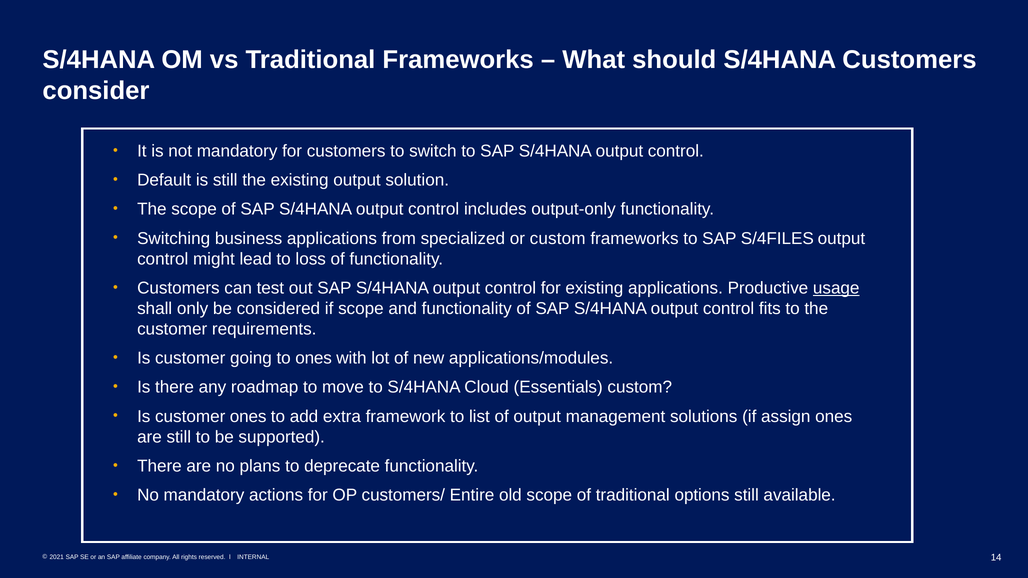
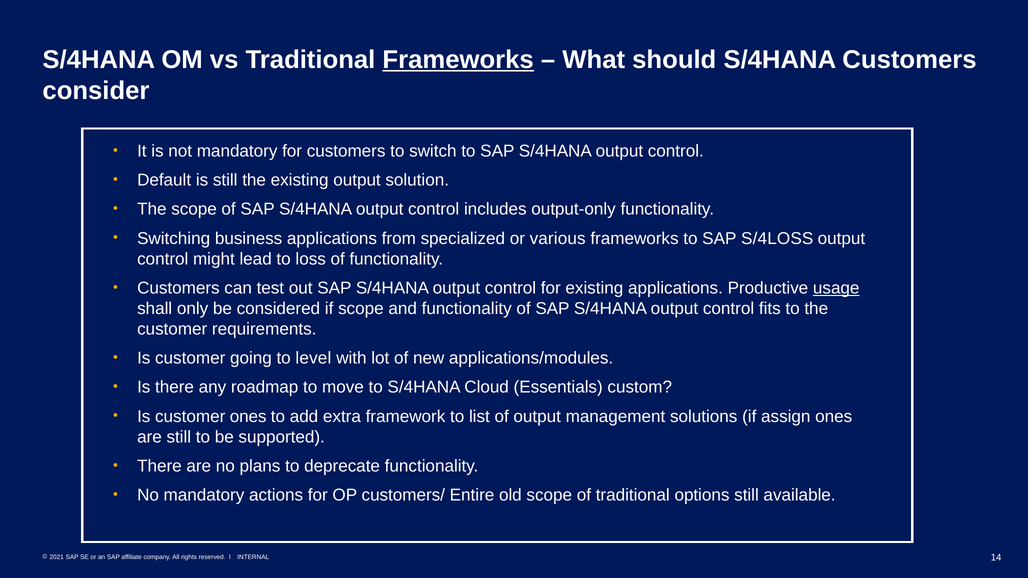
Frameworks underline: none -> present (458, 60)
or custom: custom -> various (558, 238)
S/4FILES: S/4FILES -> S/4LOSS (777, 238)
to ones: ones -> level (313, 358)
